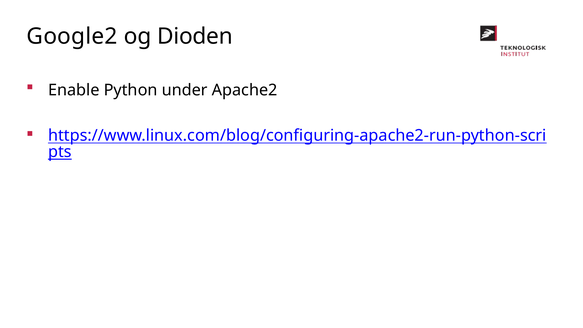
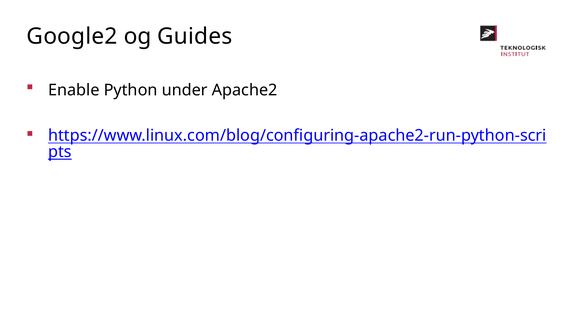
Dioden: Dioden -> Guides (195, 36)
